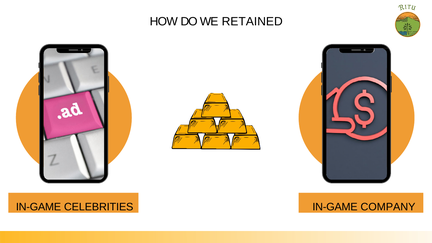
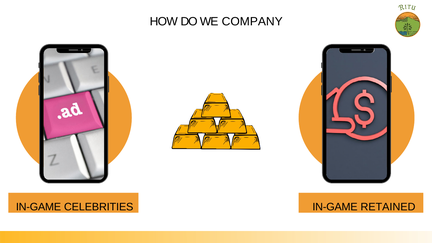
RETAINED: RETAINED -> COMPANY (252, 21)
COMPANY: COMPANY -> RETAINED (388, 207)
